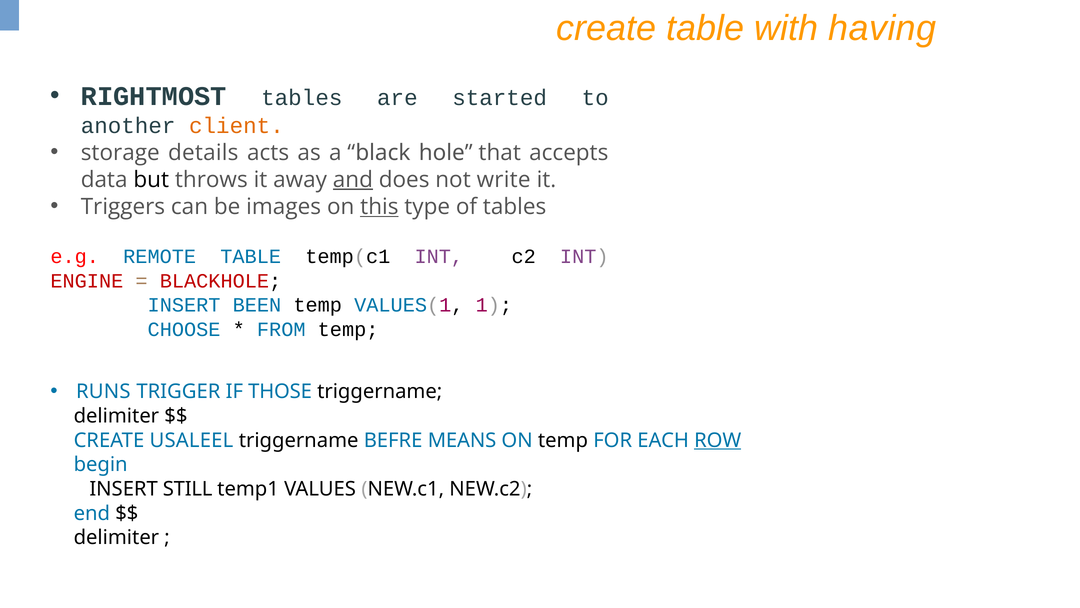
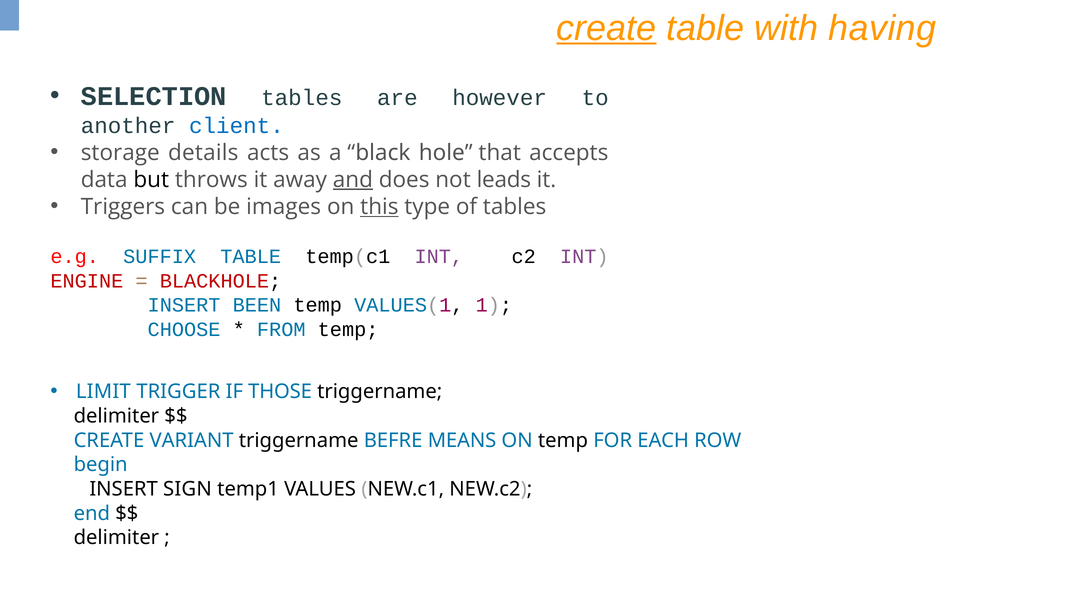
create underline: none -> present (606, 28)
RIGHTMOST: RIGHTMOST -> SELECTION (154, 96)
started: started -> however (500, 98)
client colour: orange -> blue (236, 126)
write: write -> leads (504, 180)
REMOTE: REMOTE -> SUFFIX (160, 256)
RUNS: RUNS -> LIMIT (103, 391)
USALEEL: USALEEL -> VARIANT (192, 440)
ROW underline: present -> none (718, 440)
STILL: STILL -> SIGN (187, 489)
